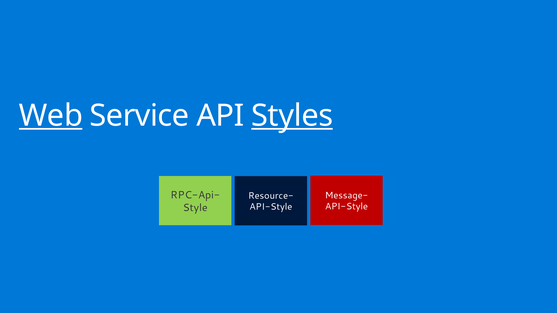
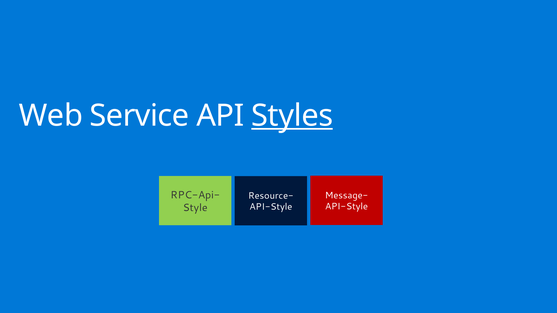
Web underline: present -> none (51, 116)
